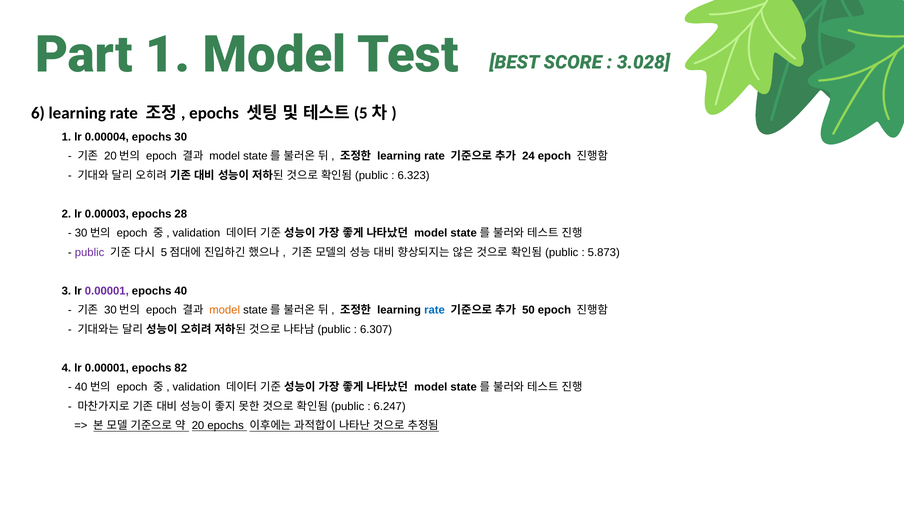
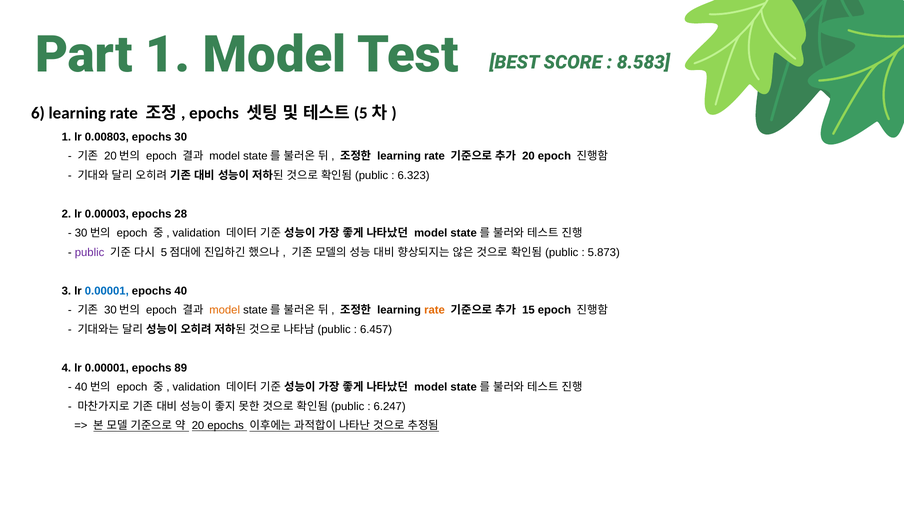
3.028: 3.028 -> 8.583 (643, 63)
0.00004: 0.00004 -> 0.00803 (107, 137)
24: 24 -> 20 (528, 156)
0.00001 colour: purple -> blue (107, 291)
rate colour: blue -> orange (435, 310)
50: 50 -> 15 (528, 310)
6.307: 6.307 -> 6.457 (376, 329)
82: 82 -> 89 (181, 368)
